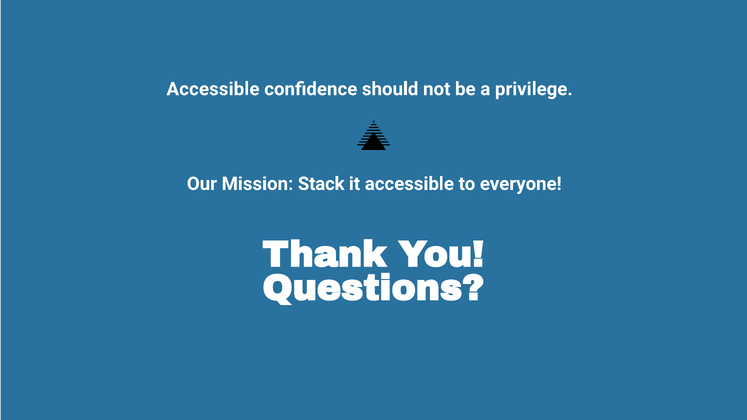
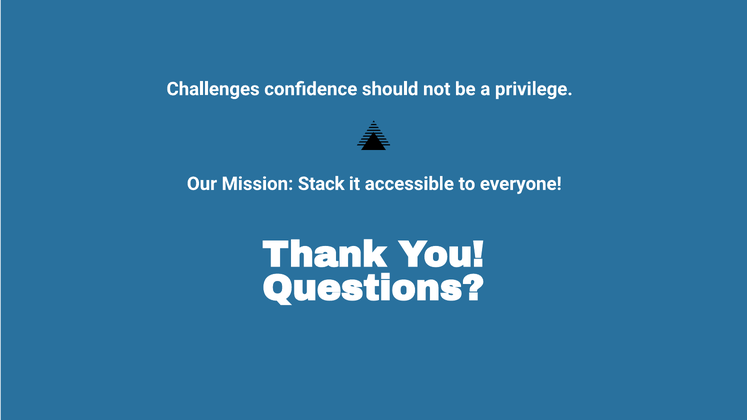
Accessible: Accessible -> Challenges (213, 89)
